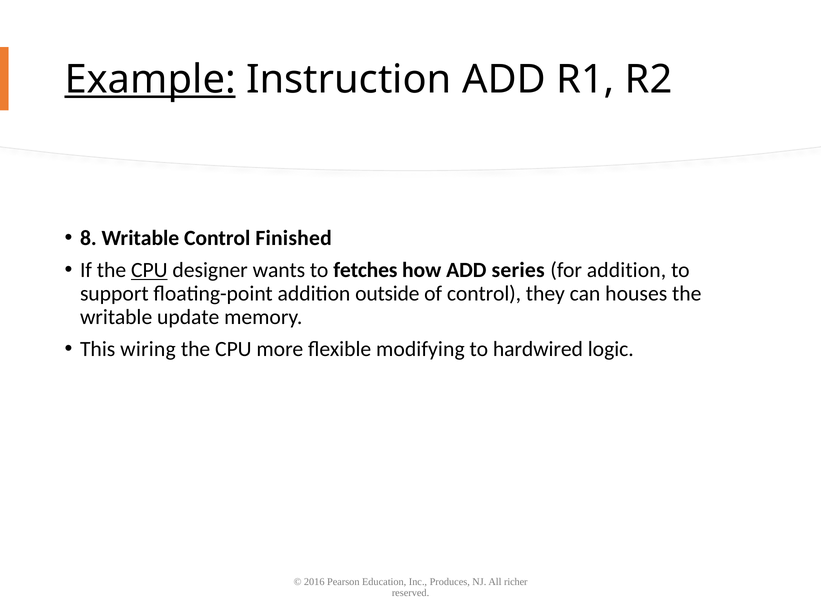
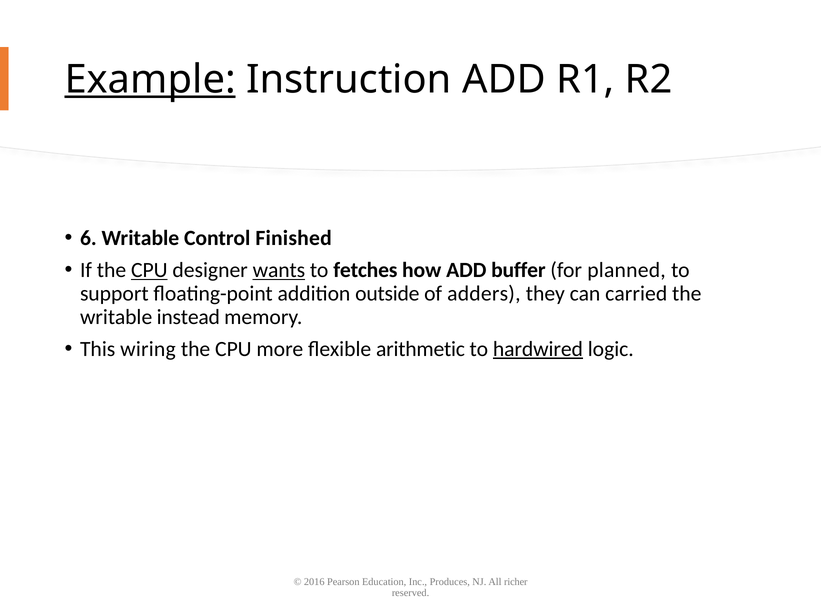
8: 8 -> 6 (88, 238)
wants underline: none -> present (279, 270)
series: series -> buffer (518, 270)
for addition: addition -> planned (626, 270)
of control: control -> adders (484, 293)
houses: houses -> carried (636, 293)
update: update -> instead (188, 317)
modifying: modifying -> arithmetic (421, 349)
hardwired underline: none -> present (538, 349)
